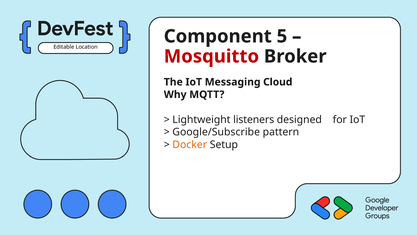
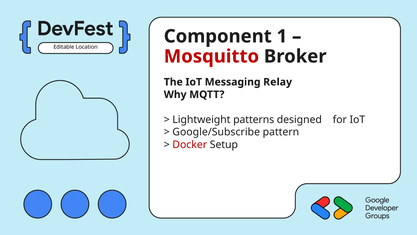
5: 5 -> 1 (282, 36)
Cloud: Cloud -> Relay (278, 82)
listeners: listeners -> patterns (254, 119)
Docker colour: orange -> red (190, 144)
